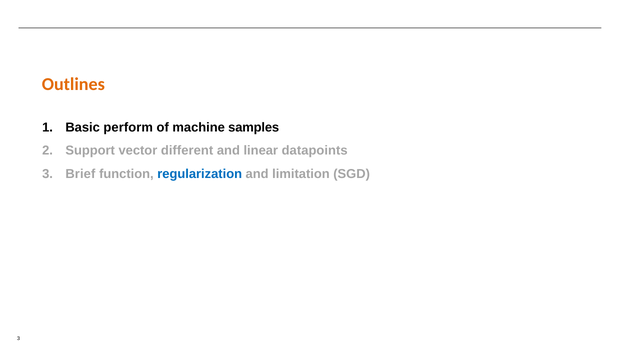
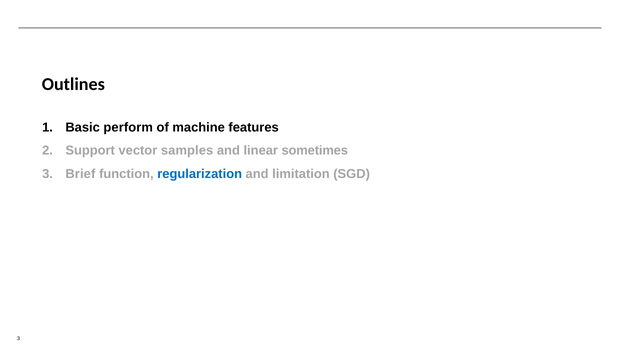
Outlines colour: orange -> black (73, 84)
samples: samples -> features (254, 127)
different: different -> samples (187, 150)
datapoints: datapoints -> sometimes (315, 150)
